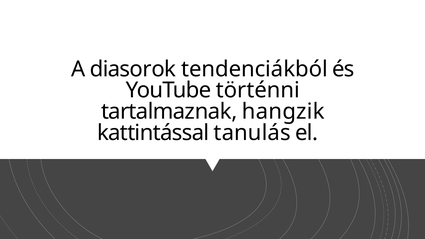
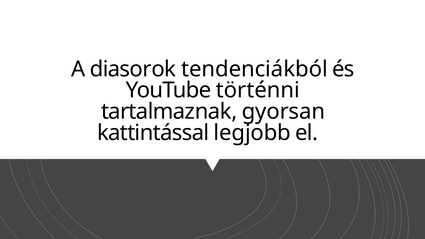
hangzik: hangzik -> gyorsan (283, 112)
tanulás: tanulás -> legjobb (252, 133)
